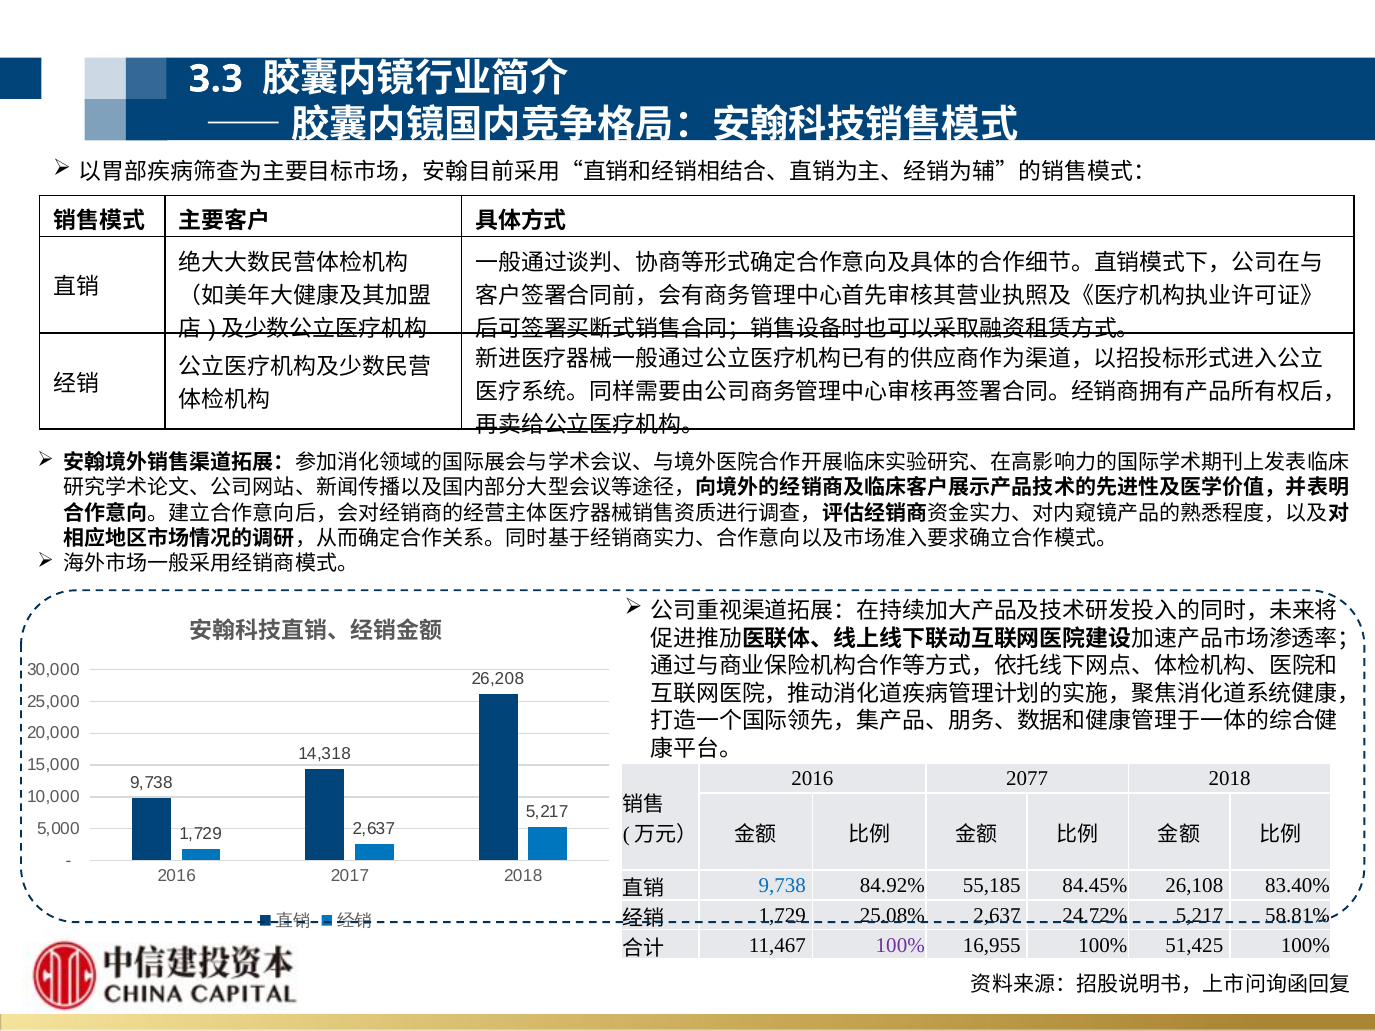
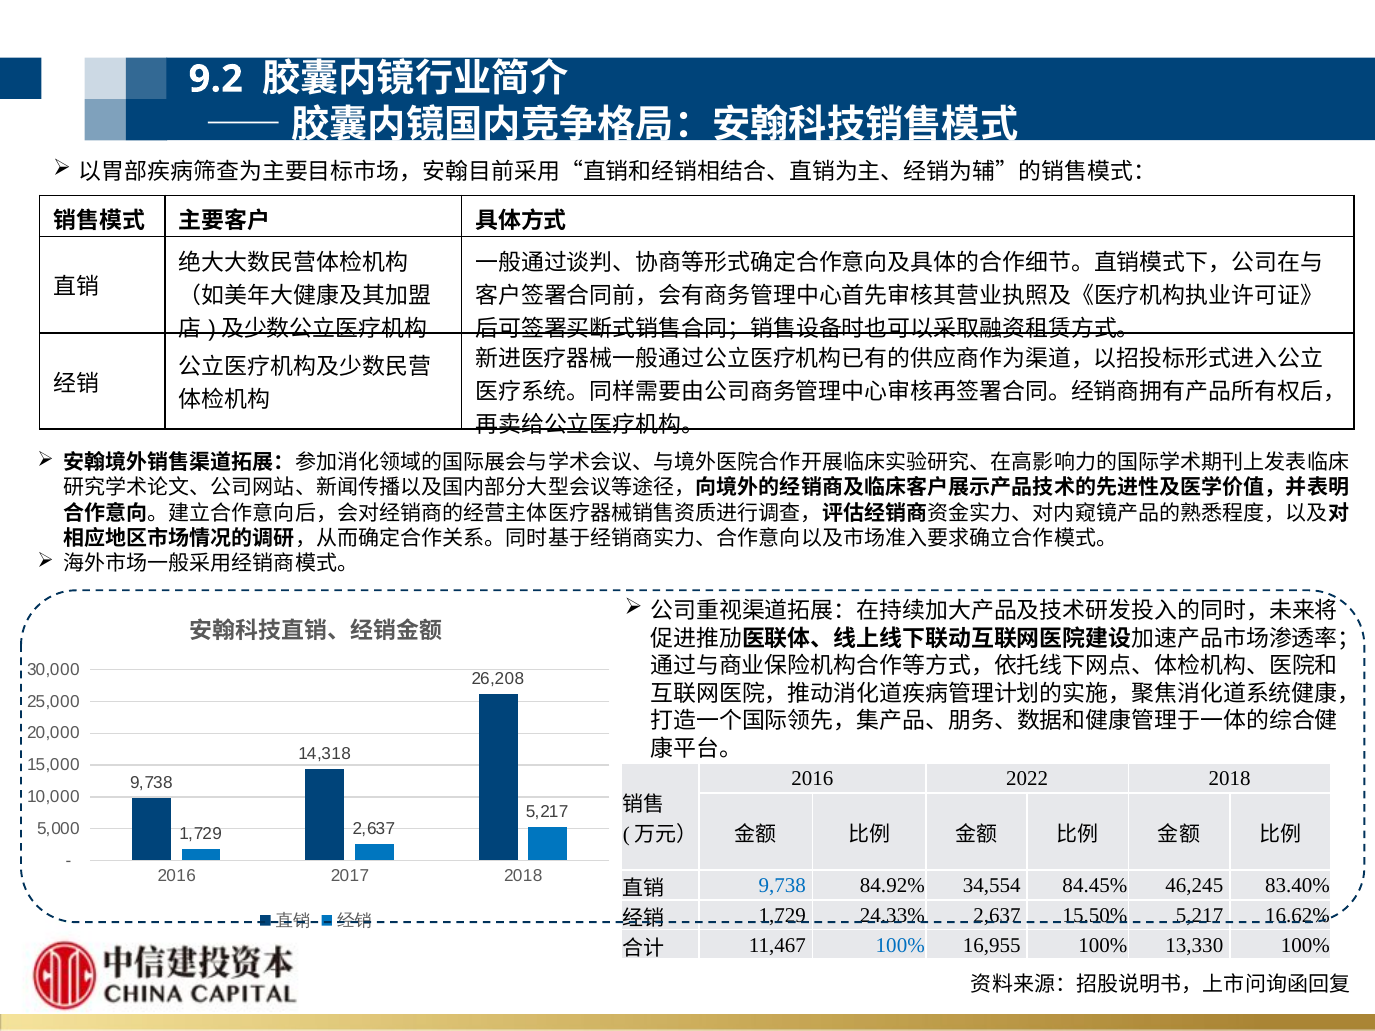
3.3: 3.3 -> 9.2 (216, 79)
2077: 2077 -> 2022 (1027, 779)
55,185: 55,185 -> 34,554 (992, 886)
26,108: 26,108 -> 46,245 (1194, 886)
25.08%: 25.08% -> 24.33% (892, 916)
24.72%: 24.72% -> 15.50% (1095, 916)
58.81%: 58.81% -> 16.62% (1297, 916)
100% colour: purple -> blue (900, 945)
51,425: 51,425 -> 13,330 (1194, 945)
